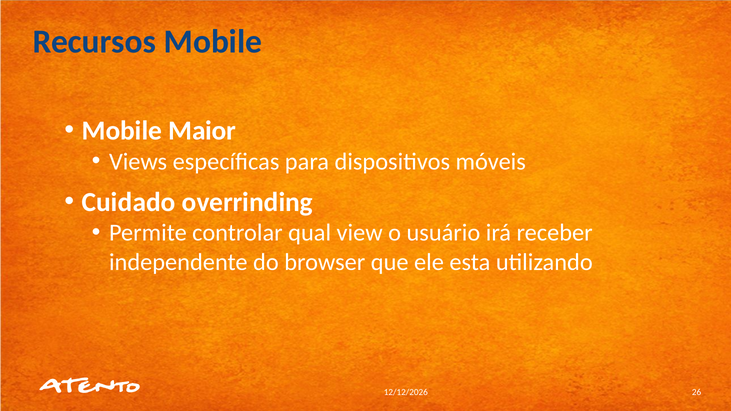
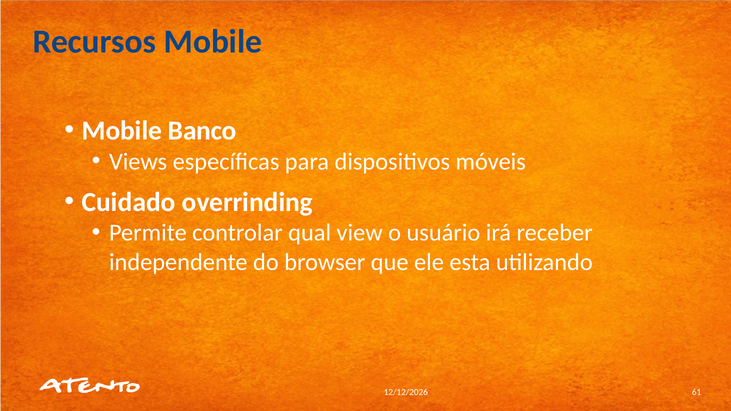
Maior: Maior -> Banco (202, 131)
26: 26 -> 61 (697, 392)
